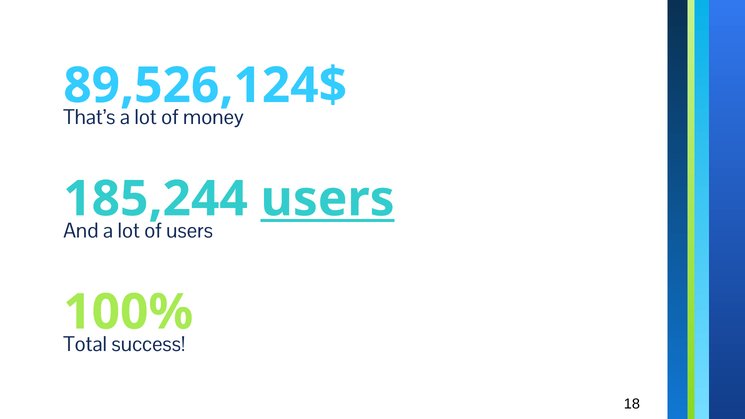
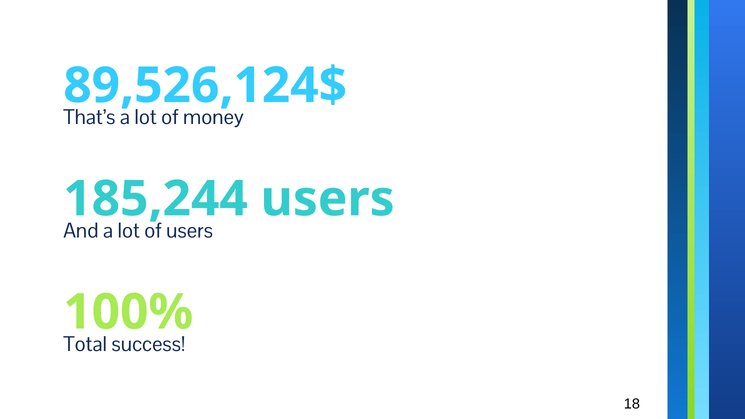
users underline: present -> none (328, 199)
